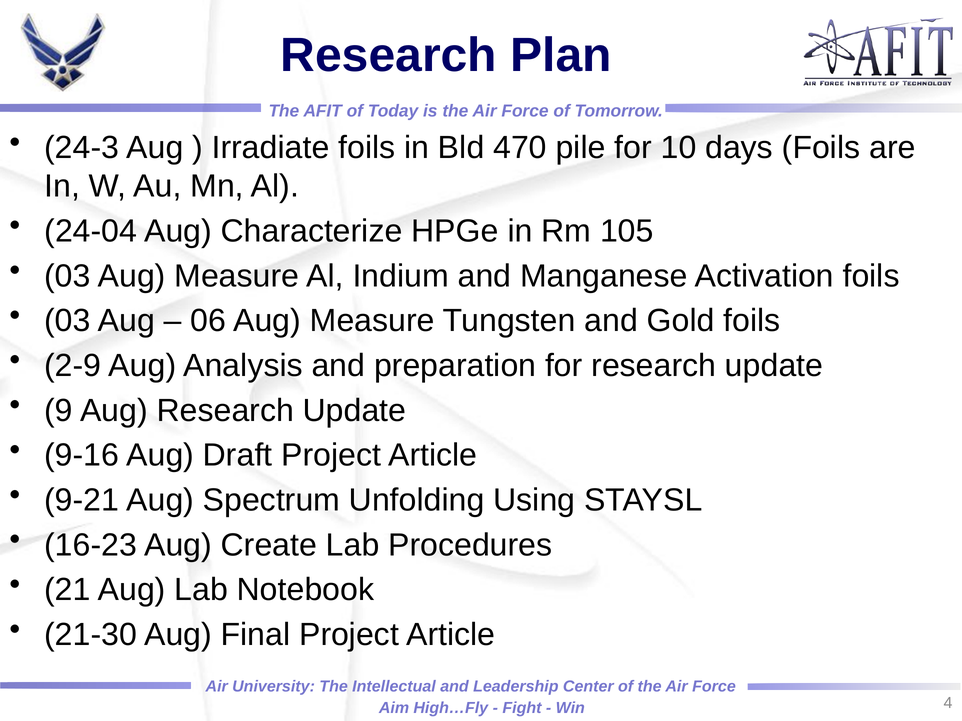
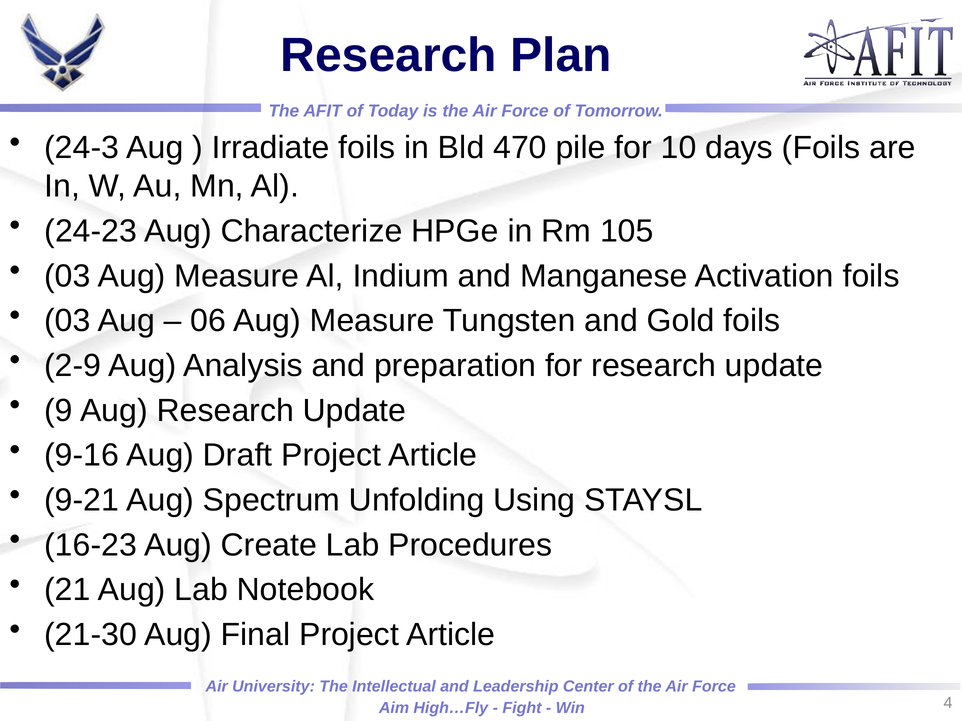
24-04: 24-04 -> 24-23 (91, 231)
